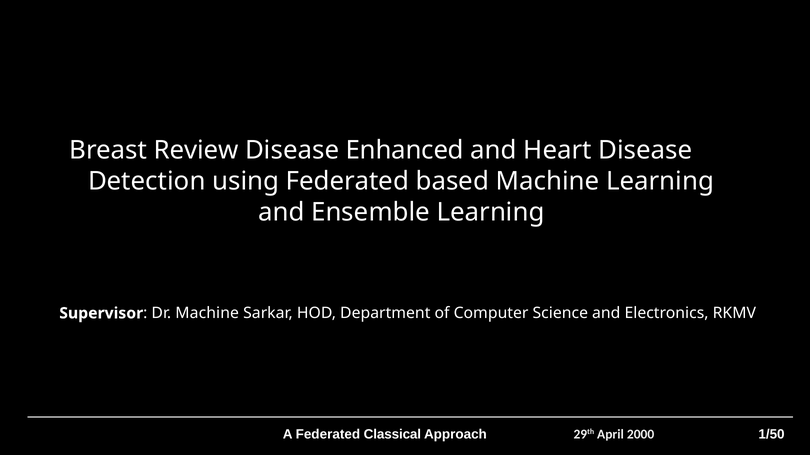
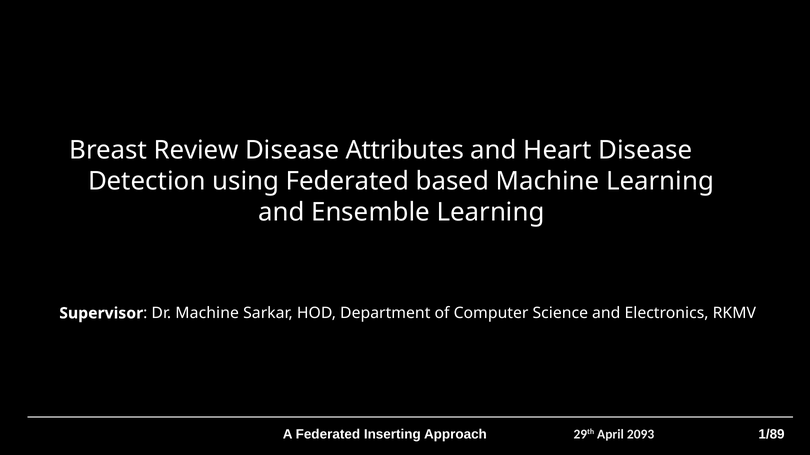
Enhanced: Enhanced -> Attributes (405, 150)
Classical: Classical -> Inserting (392, 435)
1/50: 1/50 -> 1/89 (772, 435)
2000: 2000 -> 2093 (641, 435)
